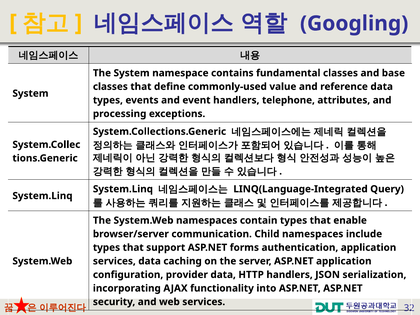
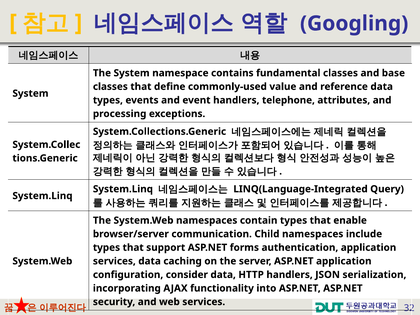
provider: provider -> consider (187, 275)
